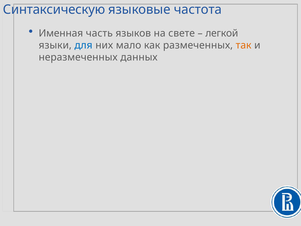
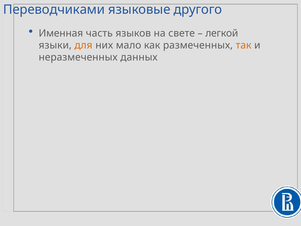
Синтаксическую: Синтаксическую -> Переводчиками (54, 10)
частота: частота -> другого (198, 10)
для colour: blue -> orange (83, 45)
